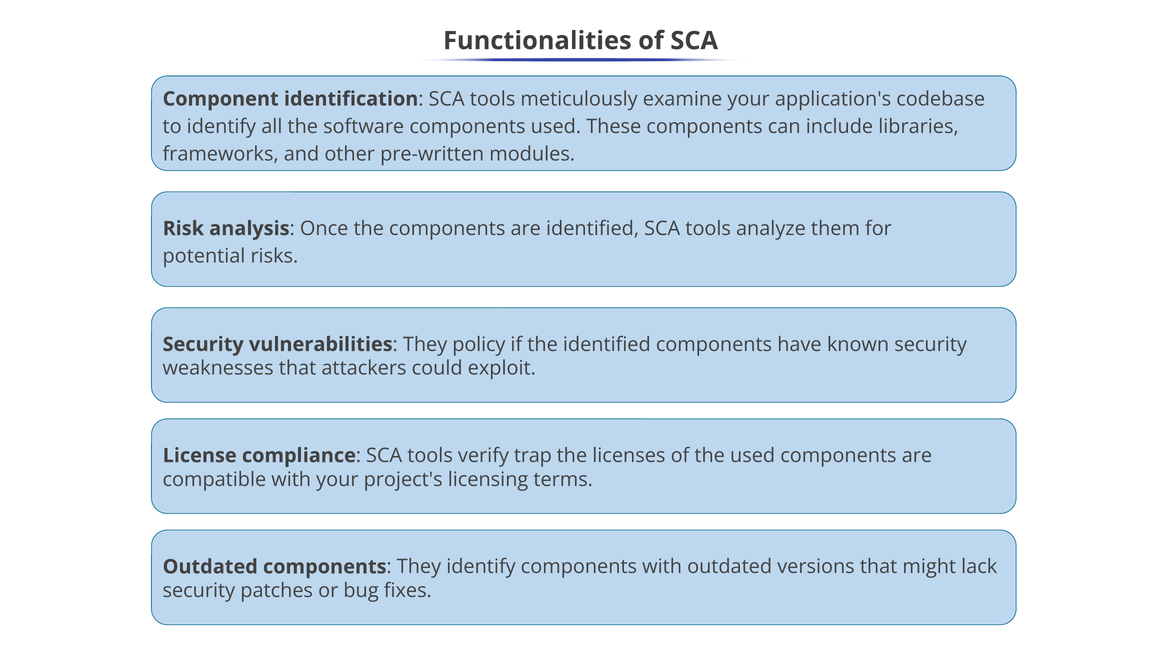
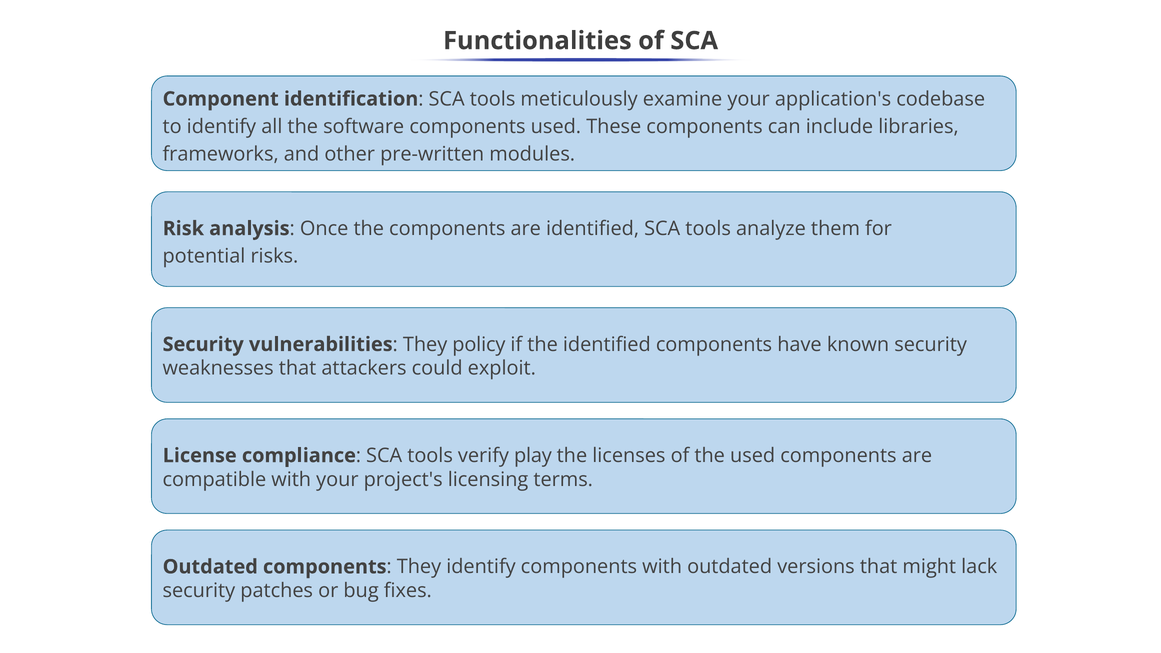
trap: trap -> play (533, 456)
